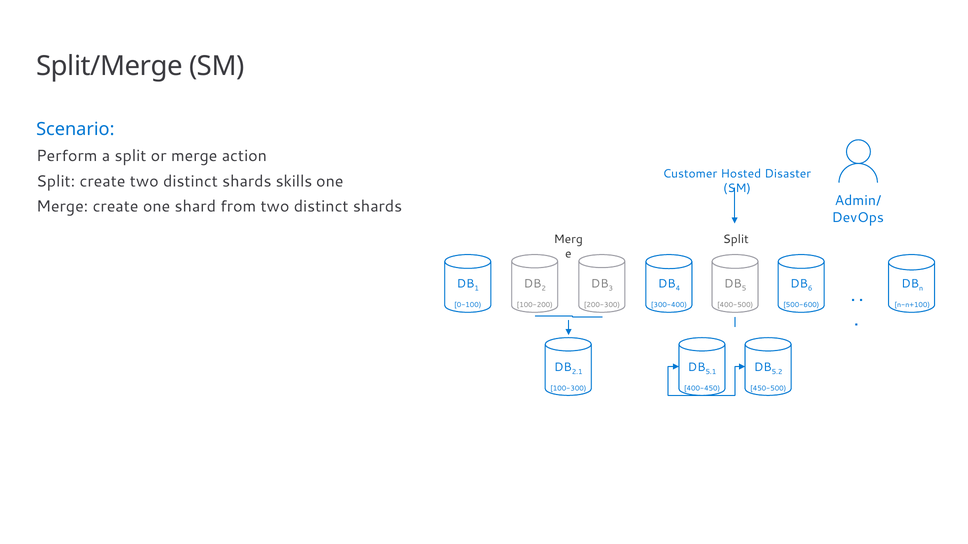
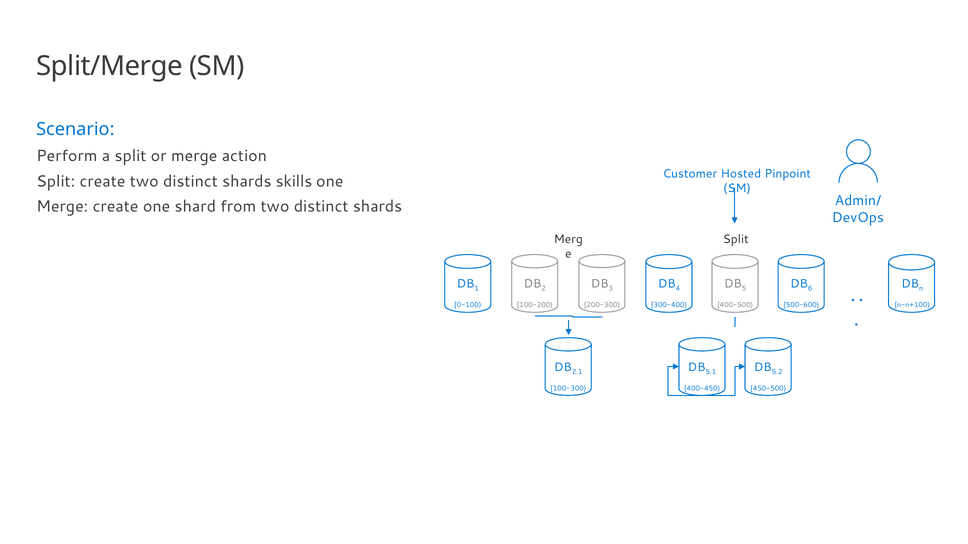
Disaster: Disaster -> Pinpoint (788, 174)
